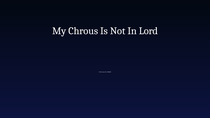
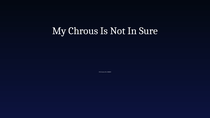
Lord: Lord -> Sure (148, 31)
